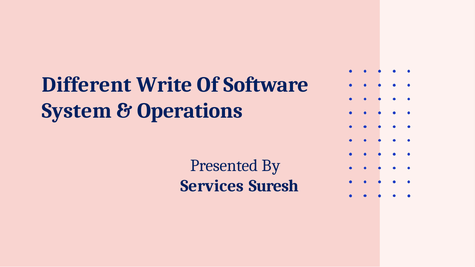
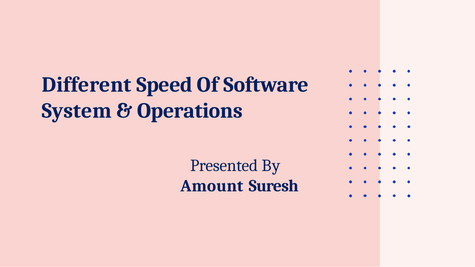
Write: Write -> Speed (164, 85)
Services: Services -> Amount (212, 186)
